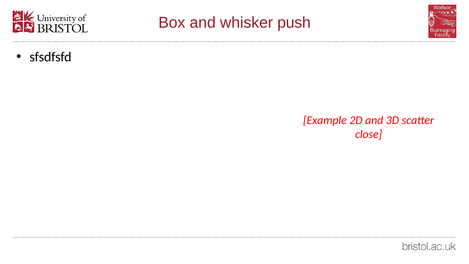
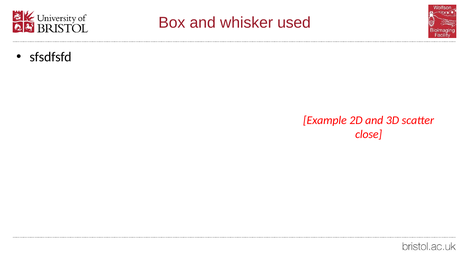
push: push -> used (294, 23)
